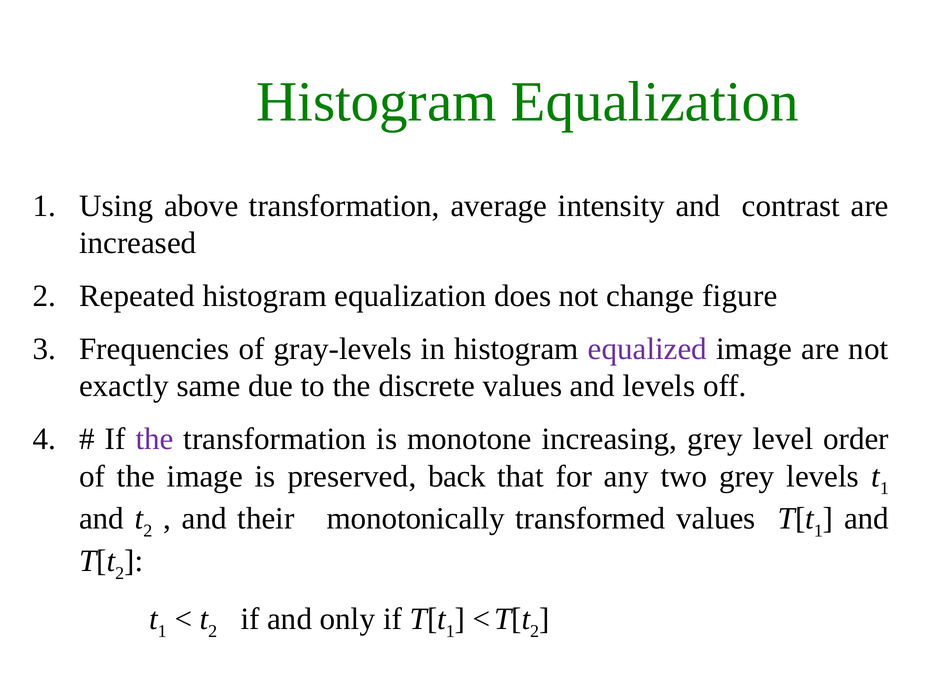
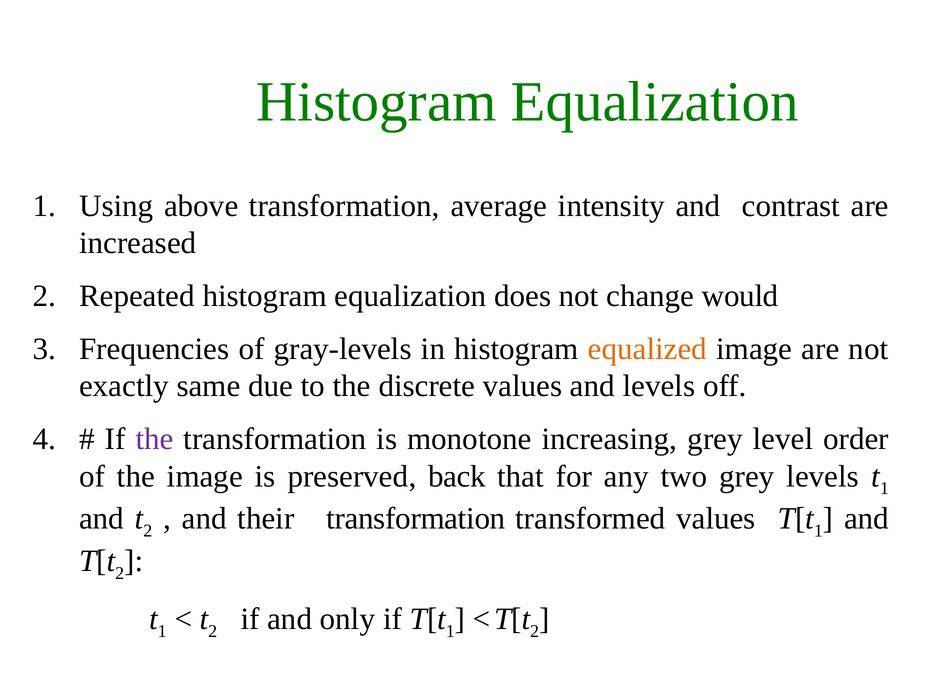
figure: figure -> would (740, 296)
equalized colour: purple -> orange (647, 349)
their monotonically: monotonically -> transformation (416, 519)
